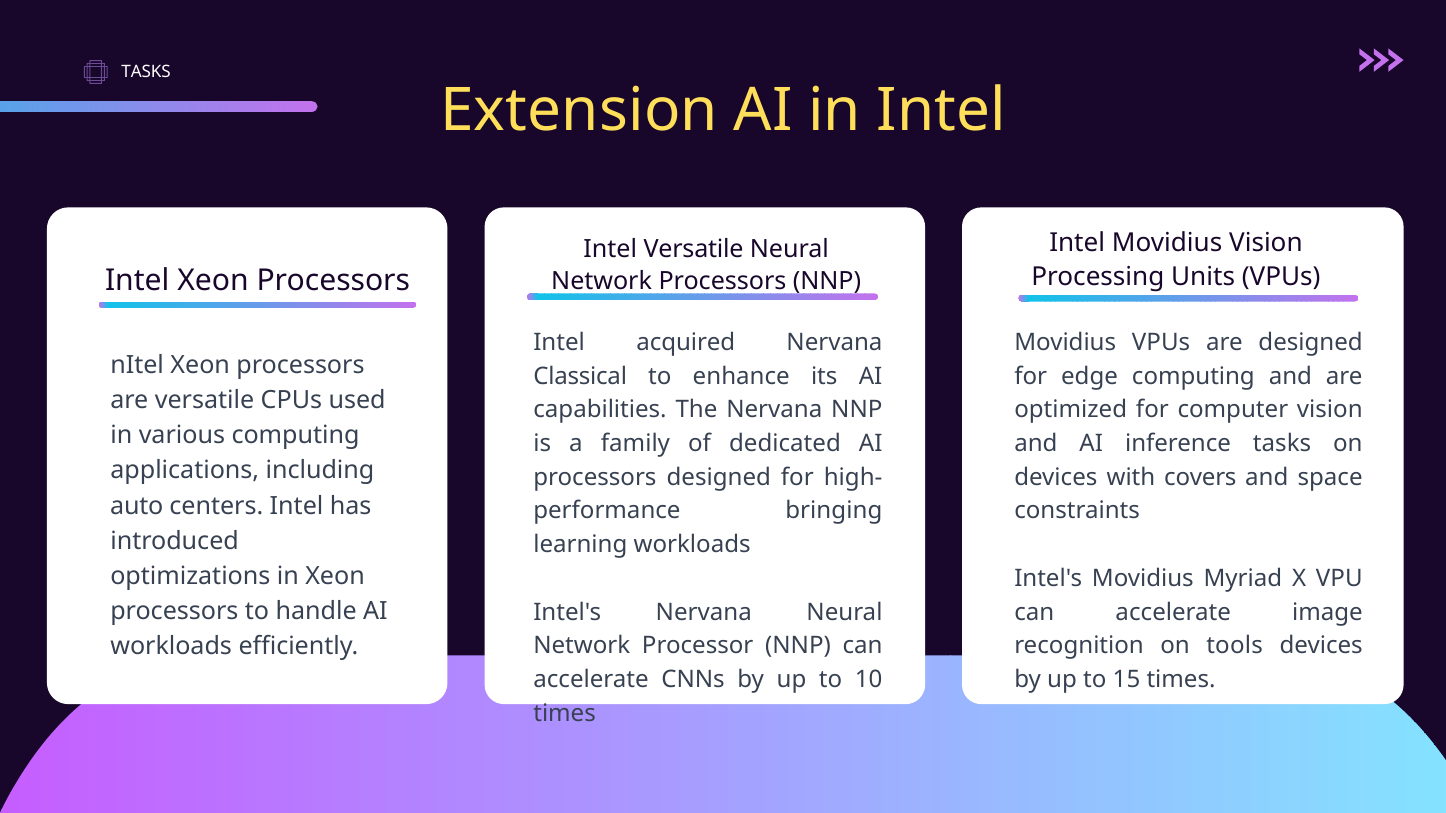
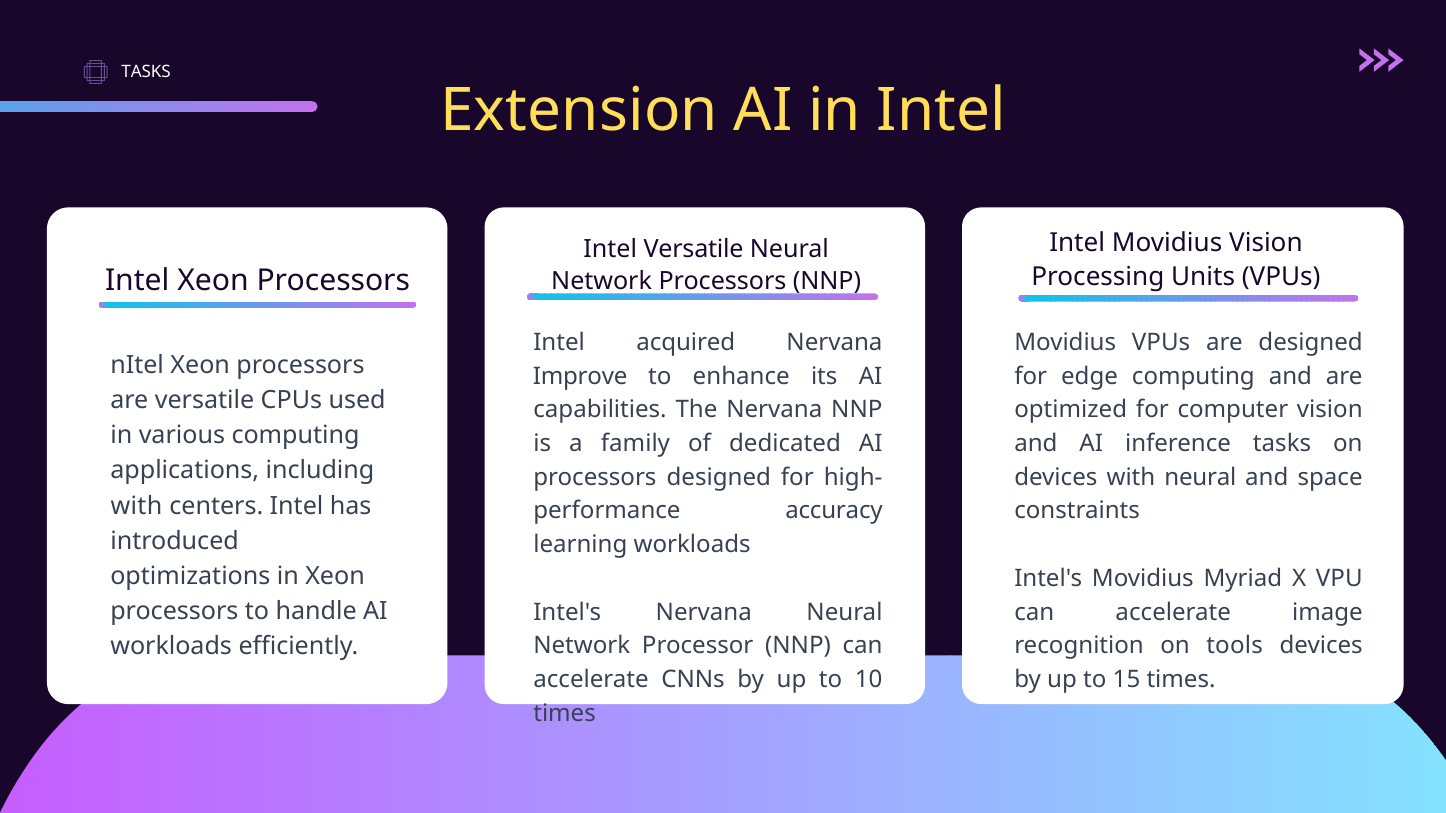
Classical: Classical -> Improve (580, 376)
with covers: covers -> neural (1200, 478)
auto: auto -> with (137, 506)
bringing: bringing -> accuracy (834, 511)
